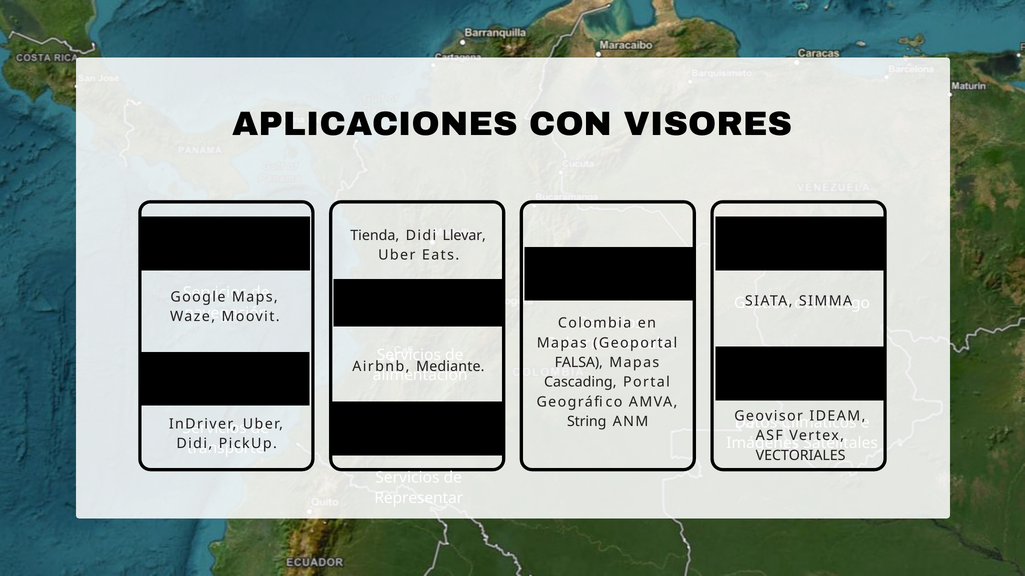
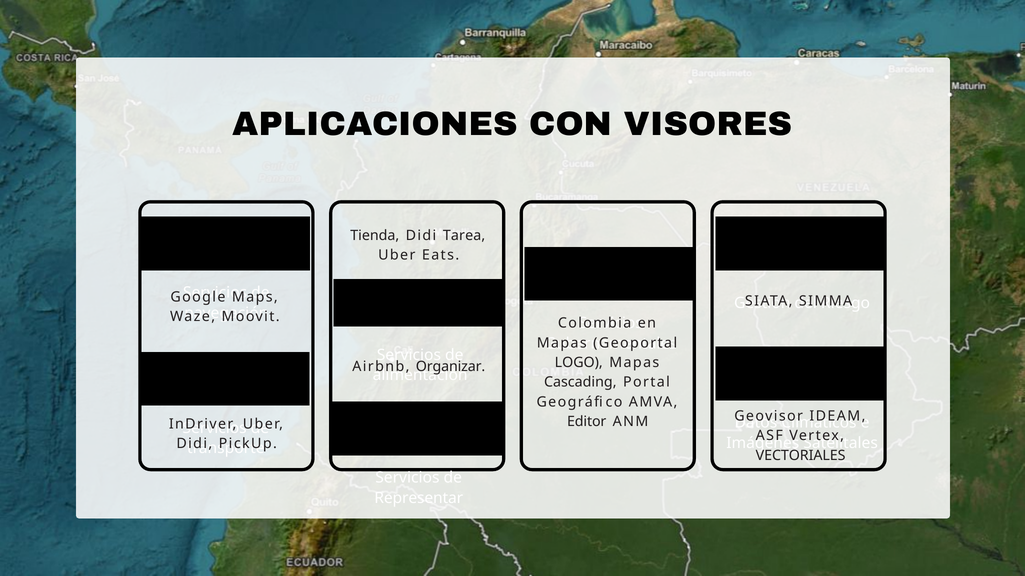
Llevar: Llevar -> Tarea (464, 236)
FALSA: FALSA -> LOGO (579, 363)
Mediante: Mediante -> Organizar (451, 367)
String: String -> Editor (587, 422)
